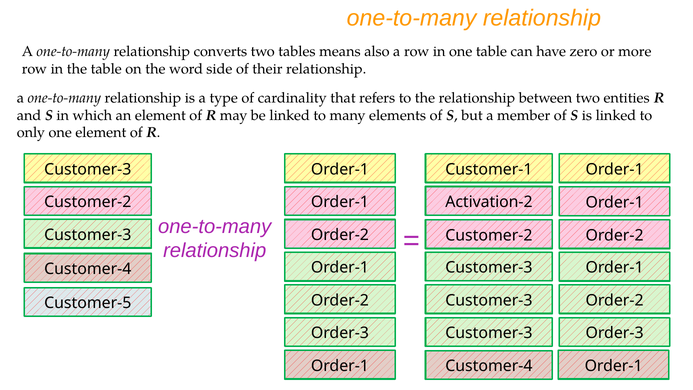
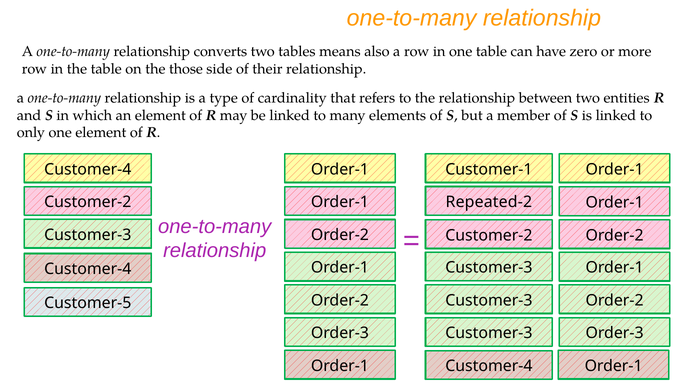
word: word -> those (186, 69)
Customer-3: Customer-3 -> Customer-4 (88, 169)
Activation-2: Activation-2 -> Repeated-2 (489, 202)
